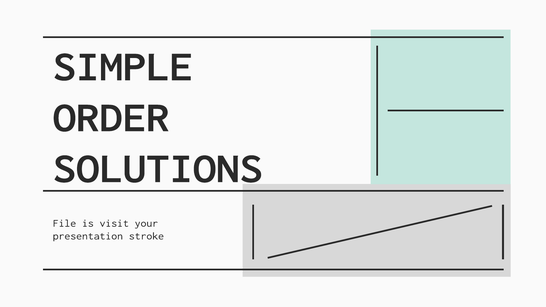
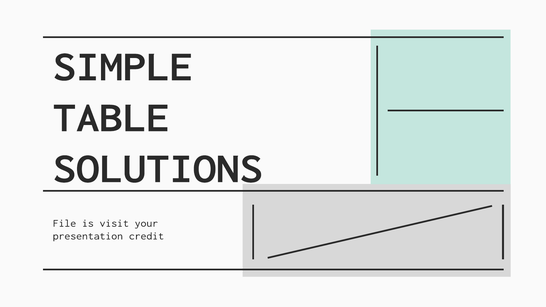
ORDER: ORDER -> TABLE (111, 117)
stroke: stroke -> credit (146, 236)
